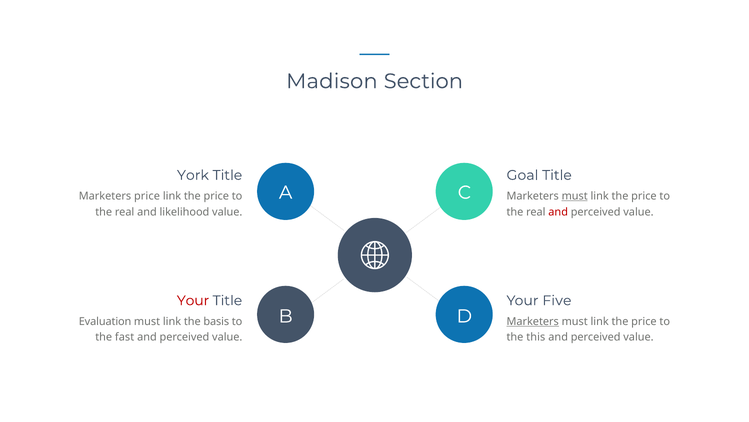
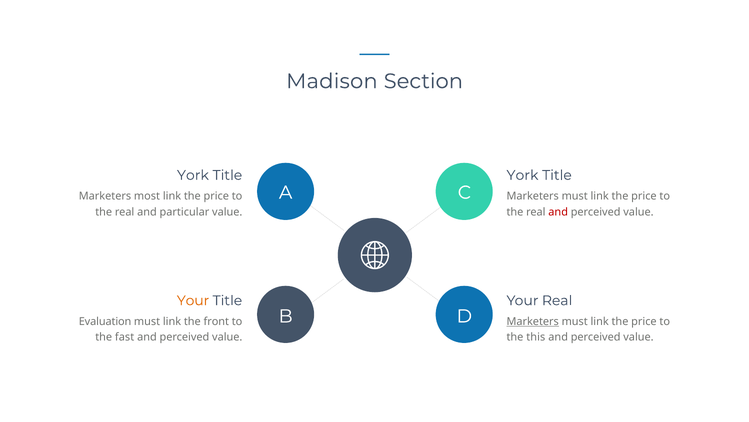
Goal: Goal -> York (522, 175)
Marketers price: price -> most (147, 196)
must underline: present -> none (575, 196)
likelihood: likelihood -> particular (184, 212)
Your colour: red -> orange (193, 300)
Your Five: Five -> Real (557, 300)
basis: basis -> front (216, 321)
